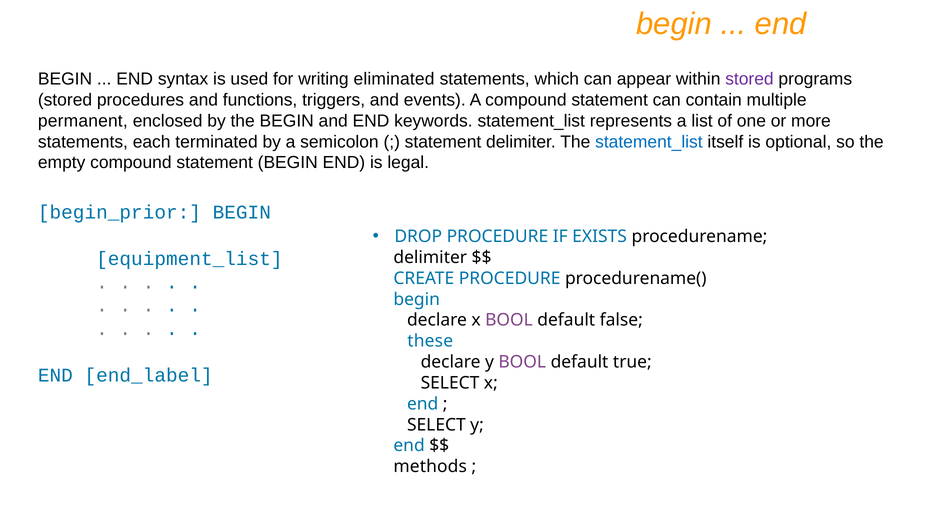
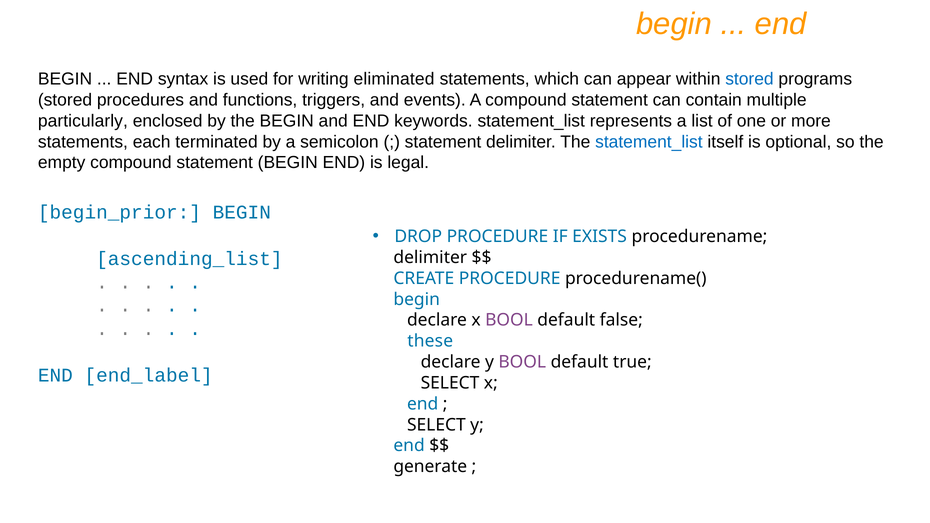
stored colour: purple -> blue (749, 79)
permanent: permanent -> particularly (83, 121)
equipment_list: equipment_list -> ascending_list (189, 259)
methods: methods -> generate (430, 467)
